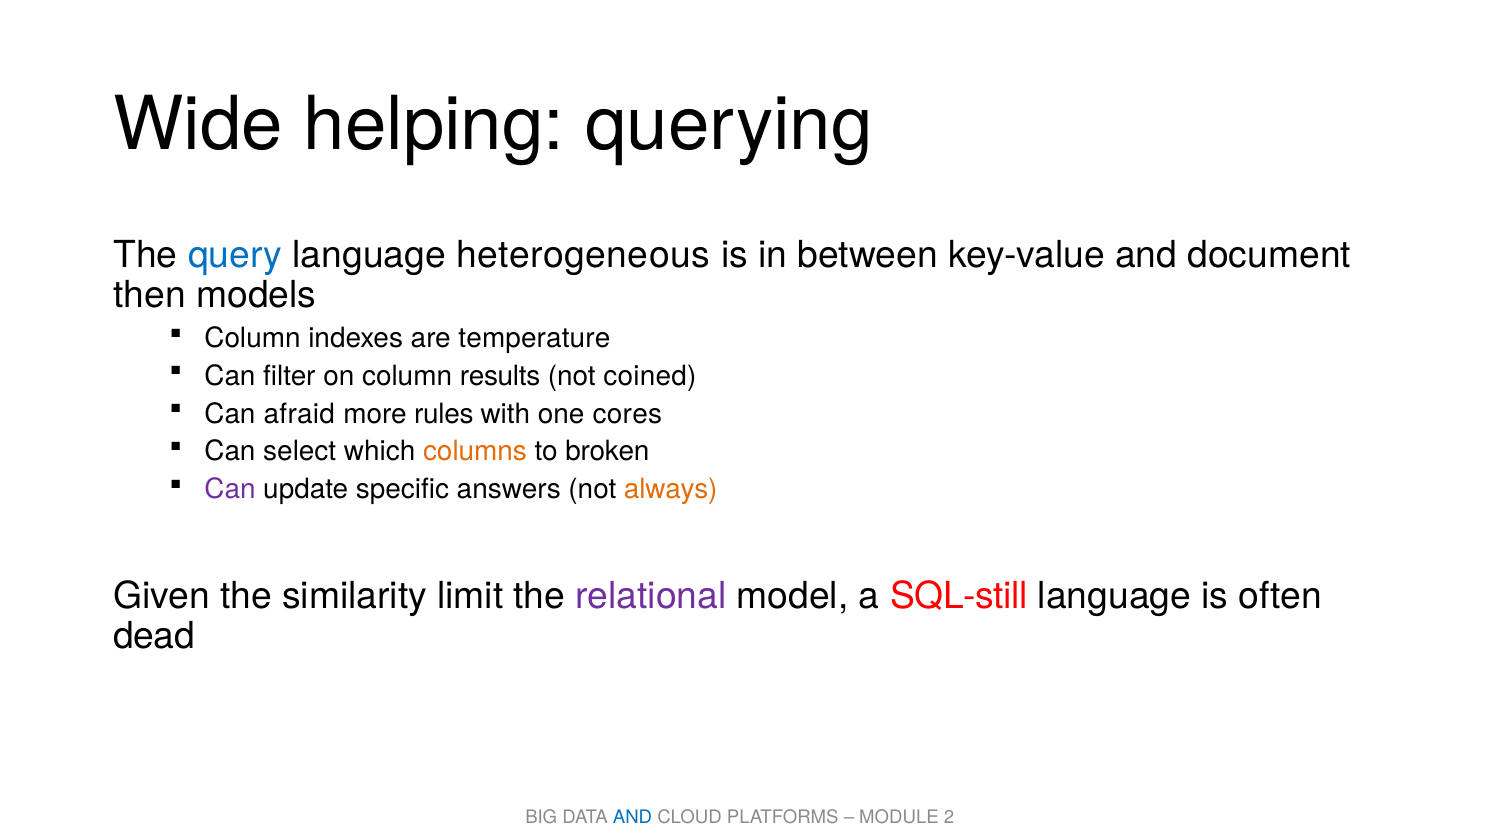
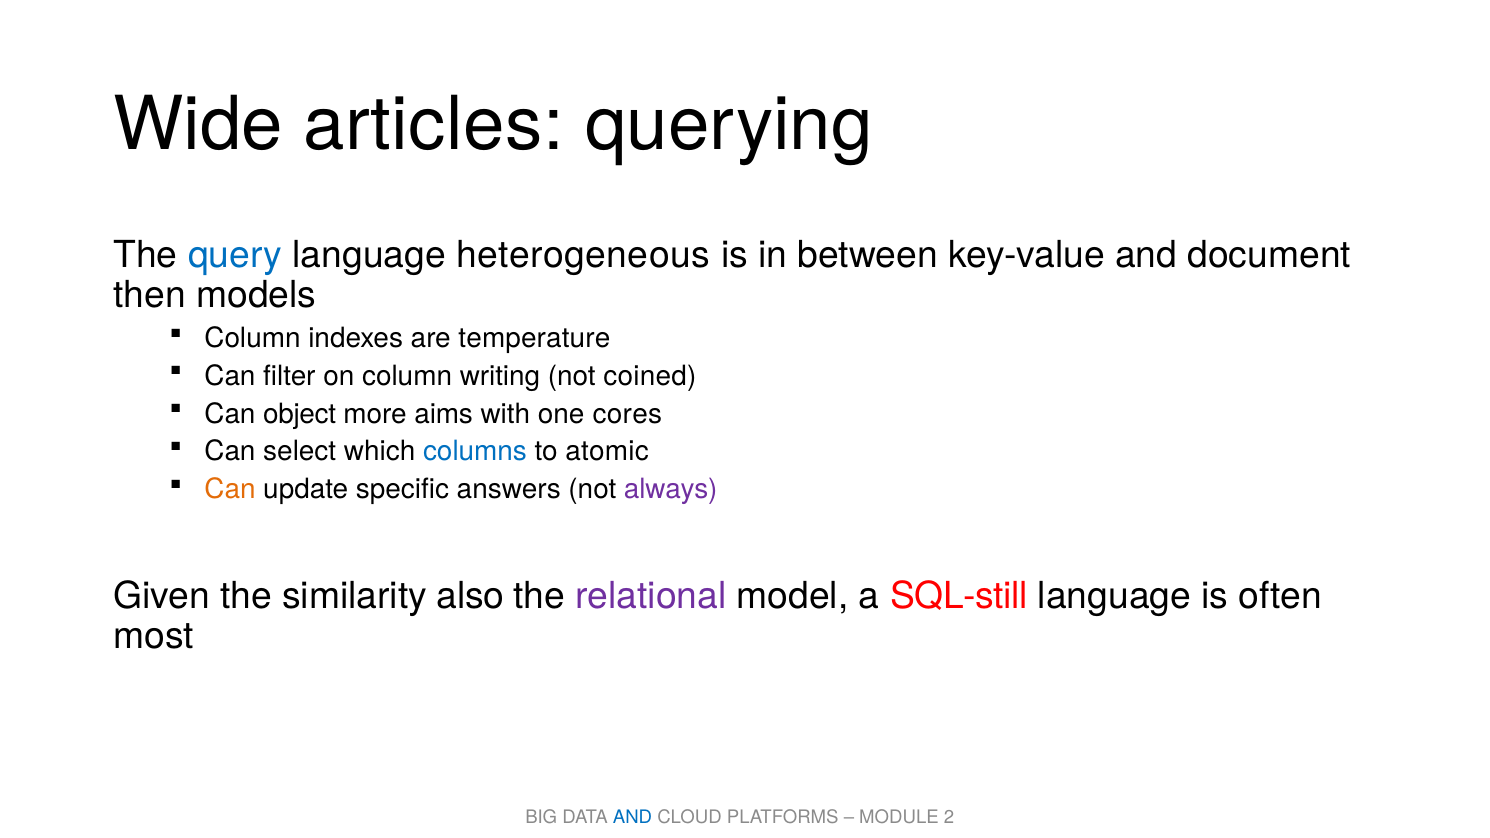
helping: helping -> articles (434, 125)
results: results -> writing (500, 376)
afraid: afraid -> object (300, 414)
rules: rules -> aims (444, 414)
columns colour: orange -> blue (475, 452)
broken: broken -> atomic (607, 452)
Can colour: purple -> orange (230, 490)
always colour: orange -> purple (671, 490)
limit: limit -> also (471, 596)
dead: dead -> most (154, 636)
